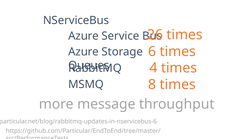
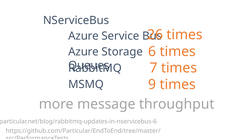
4: 4 -> 7 (153, 68)
8: 8 -> 9 (152, 85)
